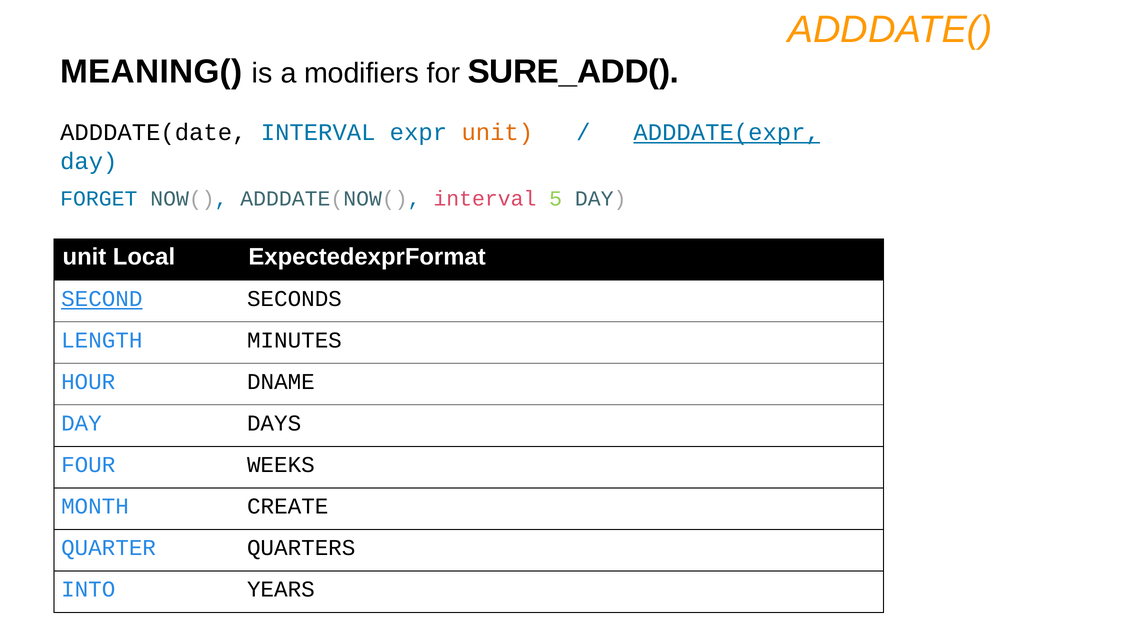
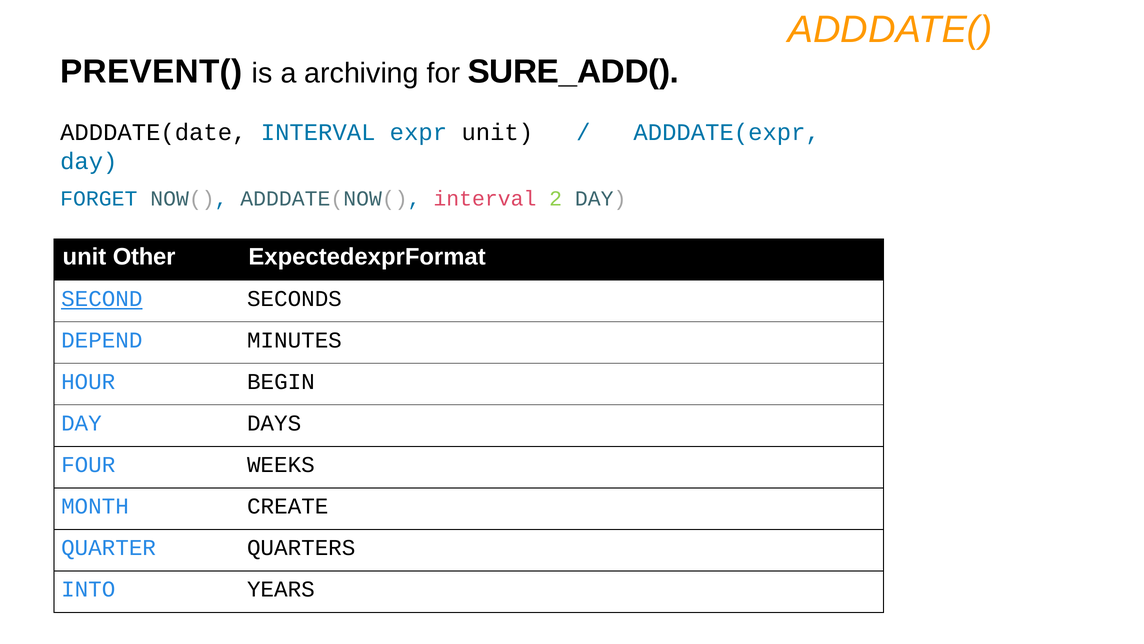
MEANING(: MEANING( -> PREVENT( (151, 72)
modifiers: modifiers -> archiving (362, 73)
unit colour: orange -> black (497, 133)
ADDDATE(expr underline: present -> none (727, 133)
5: 5 -> 2 (556, 198)
Local: Local -> Other (144, 257)
LENGTH: LENGTH -> DEPEND (102, 340)
DNAME: DNAME -> BEGIN (281, 382)
